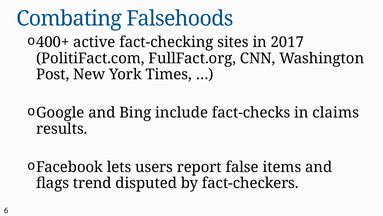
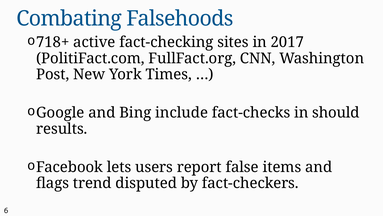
400+: 400+ -> 718+ (53, 42)
claims: claims -> should (336, 112)
